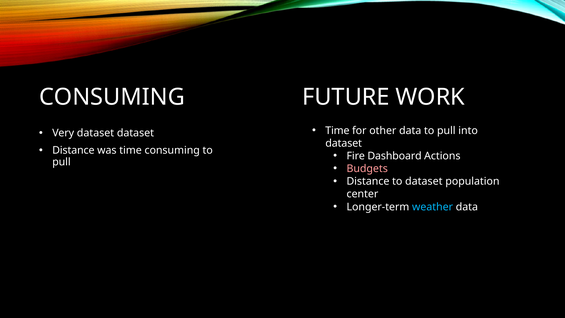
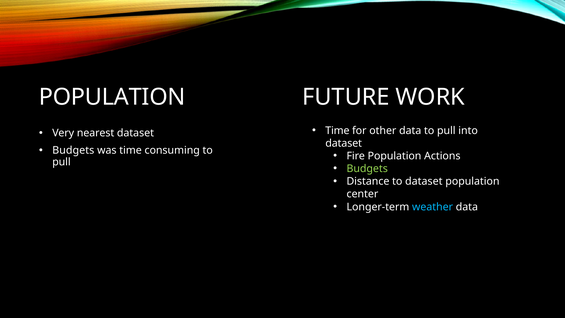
CONSUMING: CONSUMING -> POPULATION (112, 97)
Very dataset: dataset -> nearest (96, 133)
Distance: Distance -> Budgets (73, 150)
Fire Dashboard: Dashboard -> Population (395, 156)
Budgets colour: pink -> light green (367, 169)
